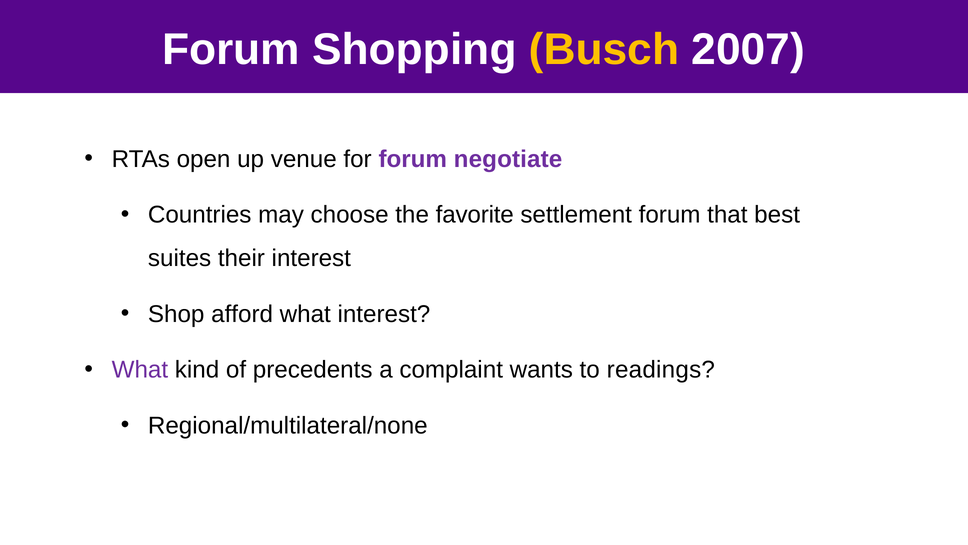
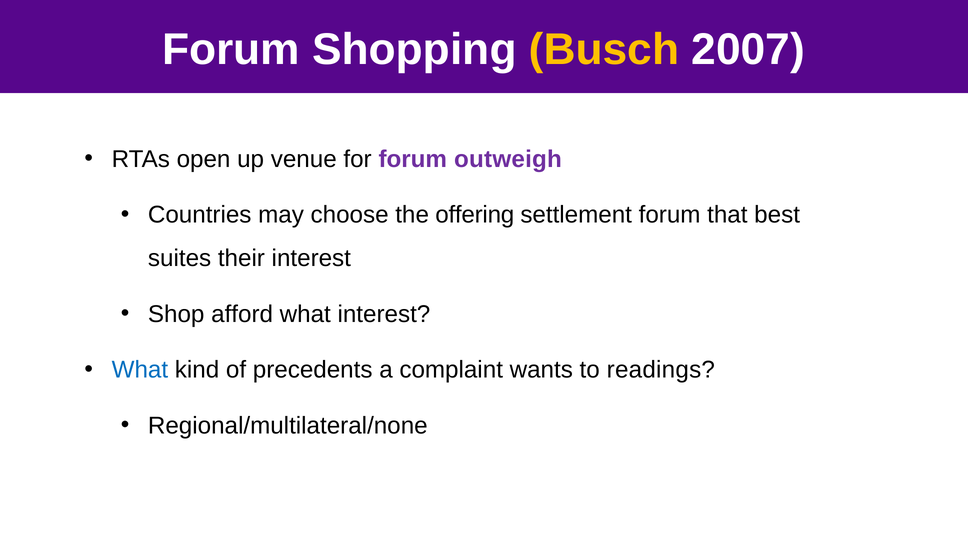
negotiate: negotiate -> outweigh (508, 159)
favorite: favorite -> offering (475, 215)
What colour: purple -> blue (140, 370)
